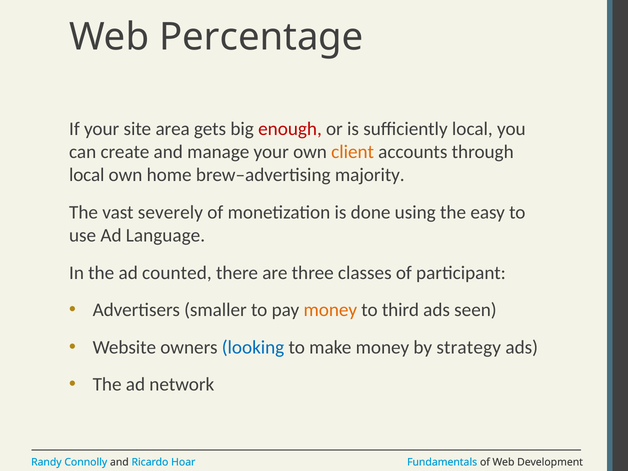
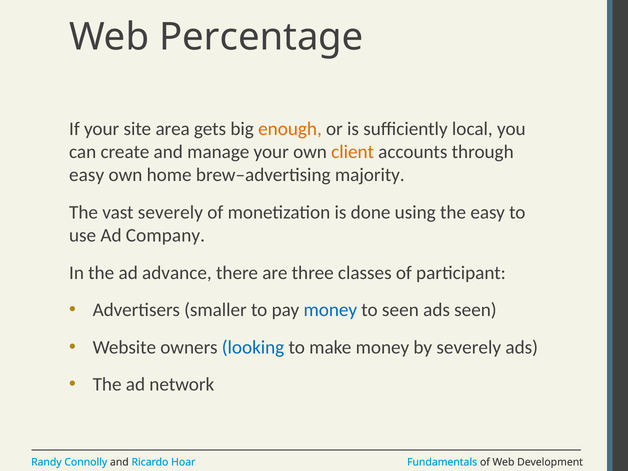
enough colour: red -> orange (290, 129)
local: local -> easy (87, 175)
Language: Language -> Company (165, 235)
counted: counted -> advance (177, 273)
money colour: orange -> blue (330, 310)
to third: third -> seen (400, 310)
by strategy: strategy -> severely (469, 347)
